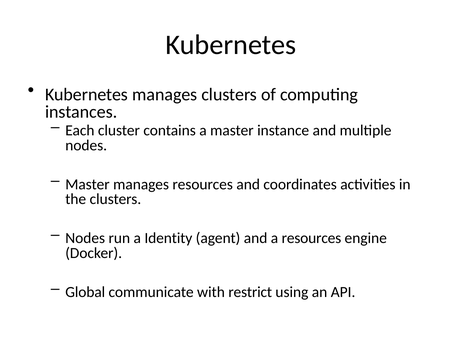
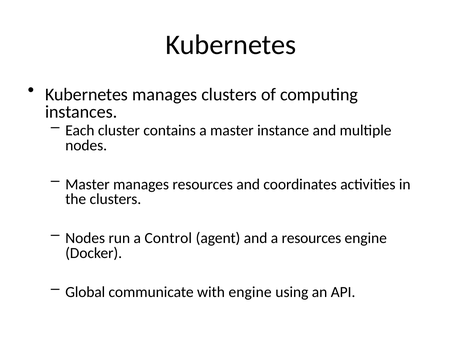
Identity: Identity -> Control (168, 238)
with restrict: restrict -> engine (250, 292)
